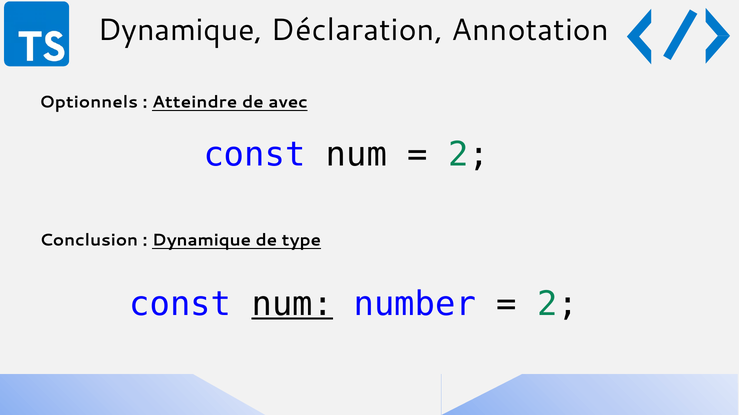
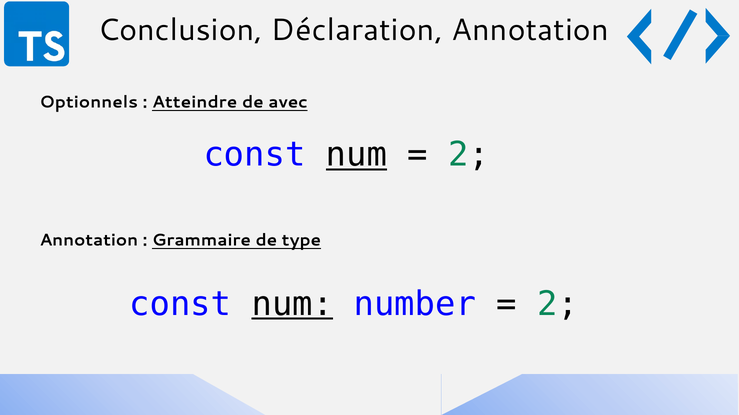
Dynamique: Dynamique -> Conclusion (180, 30)
num underline: none -> present (357, 155)
Conclusion: Conclusion -> Annotation (89, 240)
Dynamique: Dynamique -> Grammaire (201, 240)
